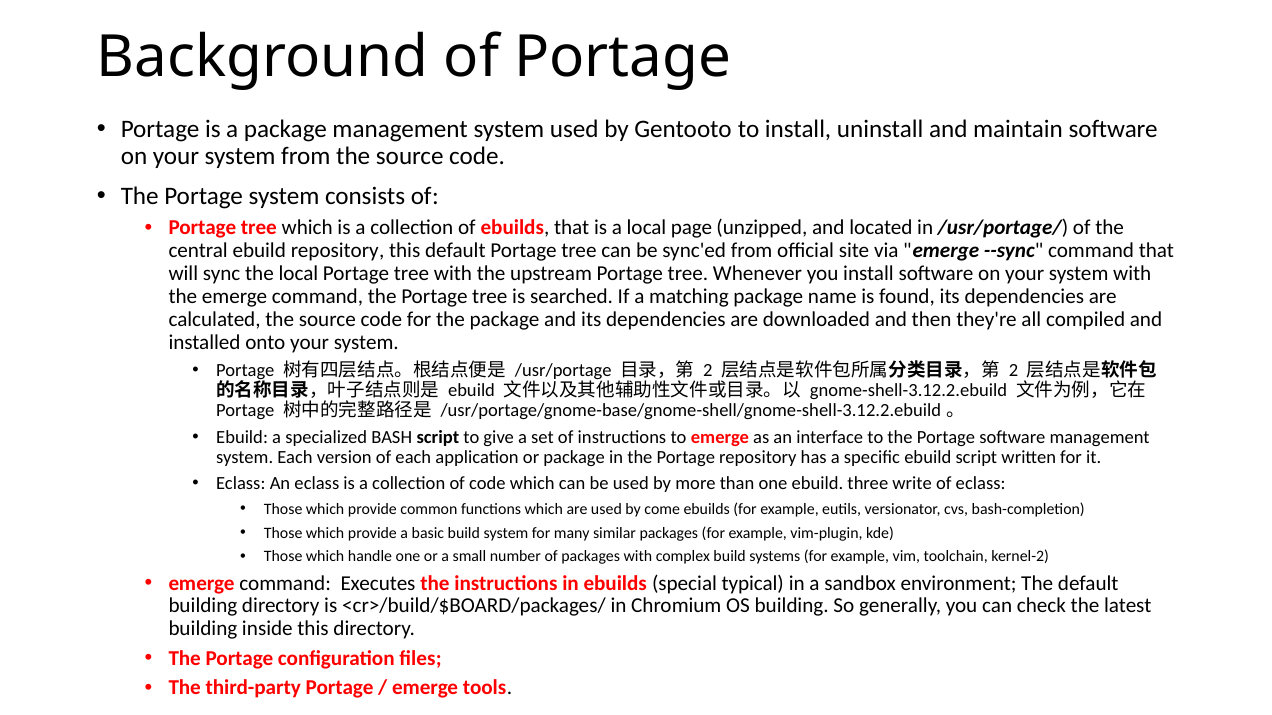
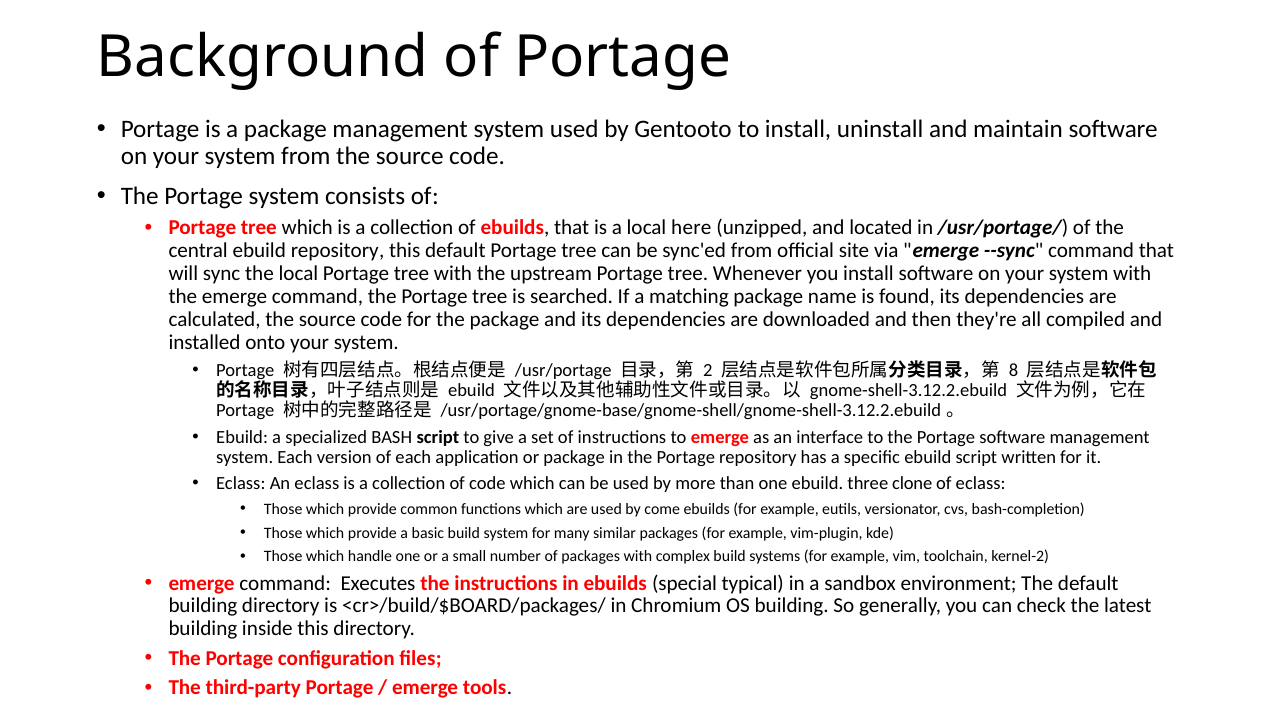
page: page -> here (691, 228)
2: 2 -> 8 (1013, 371)
write: write -> clone (912, 484)
